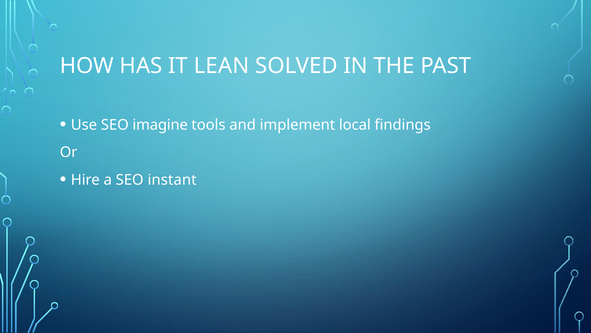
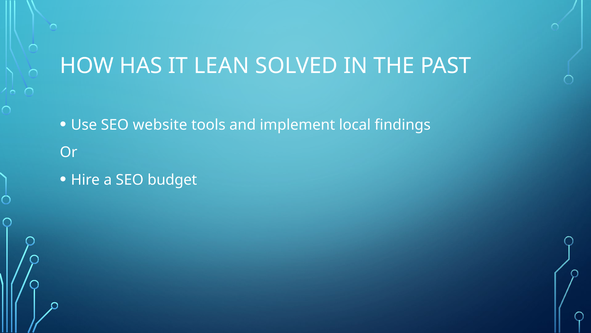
imagine: imagine -> website (160, 125)
instant: instant -> budget (172, 180)
